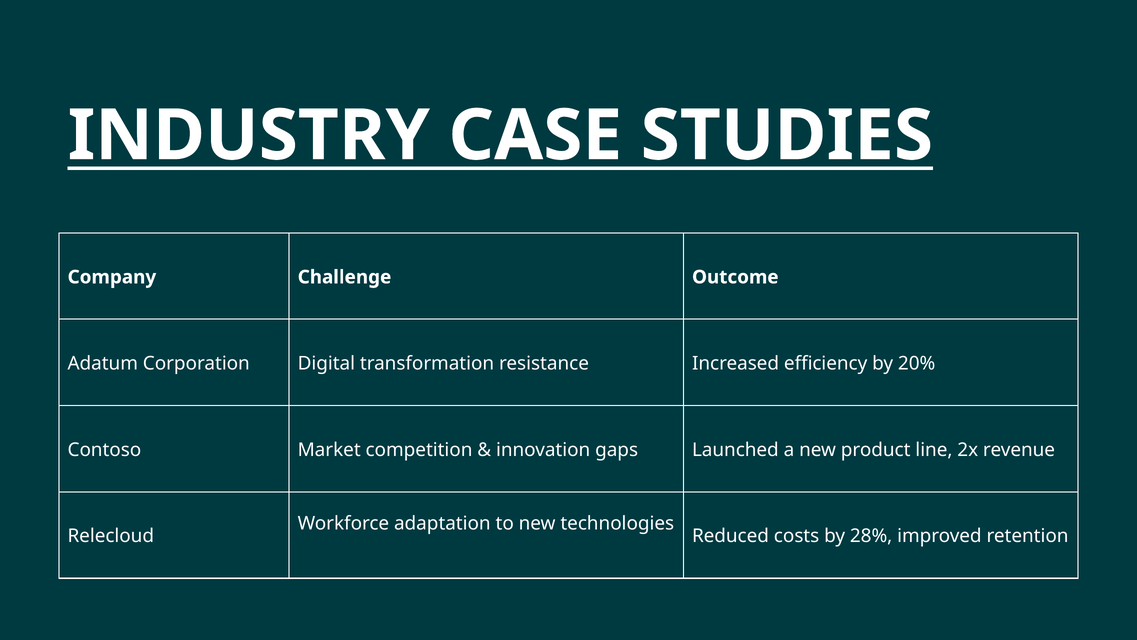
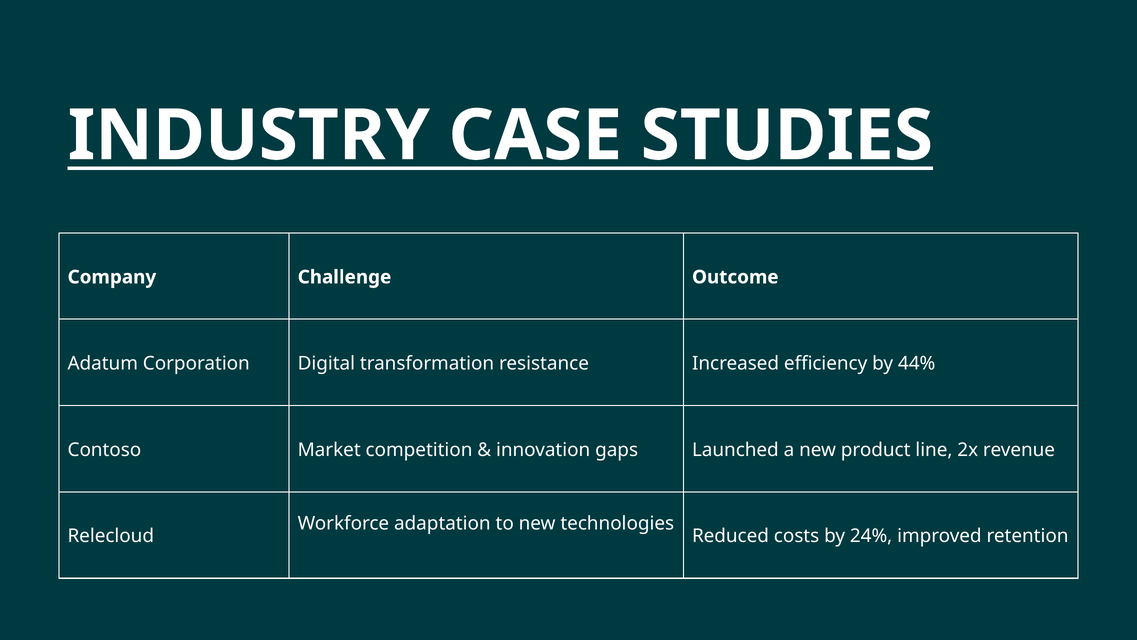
20%: 20% -> 44% (917, 363)
28%: 28% -> 24% (871, 536)
